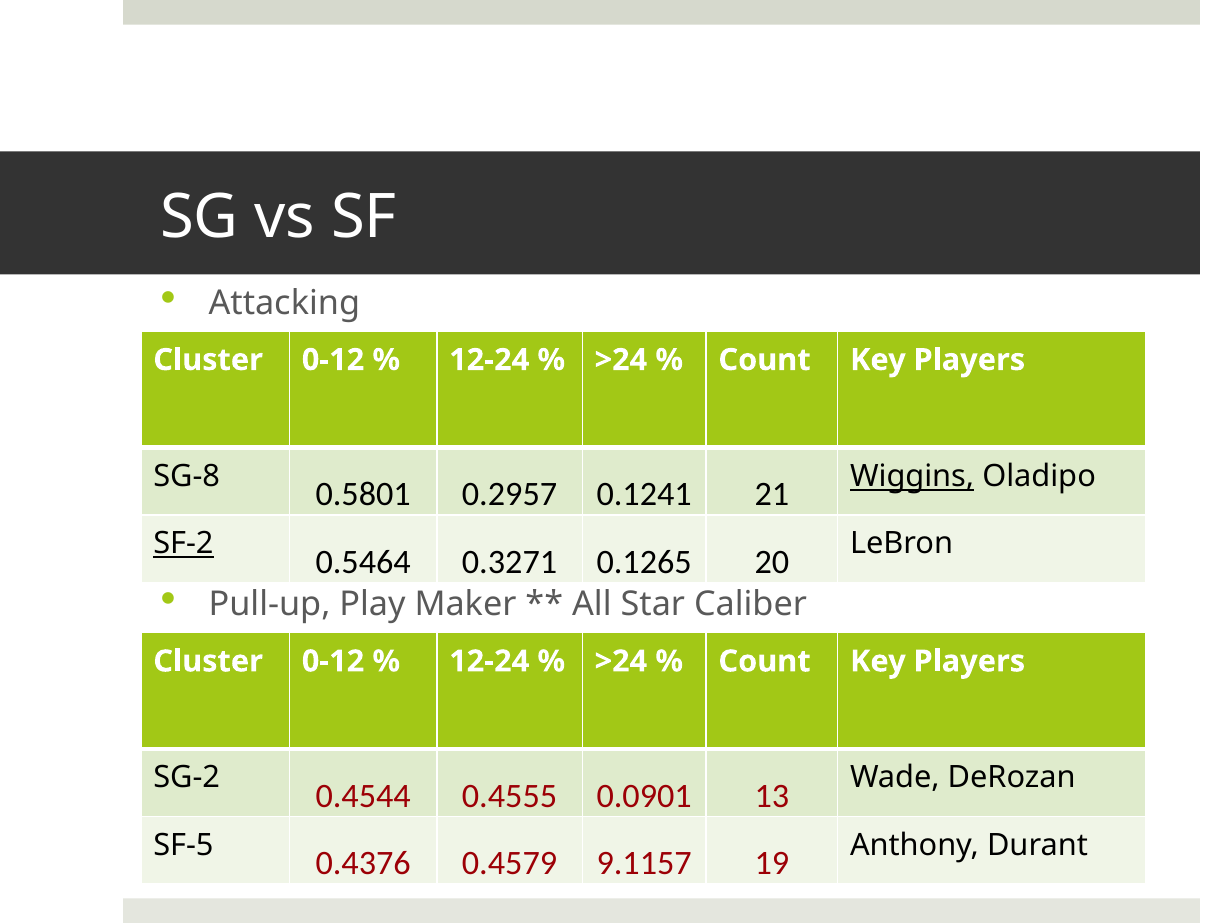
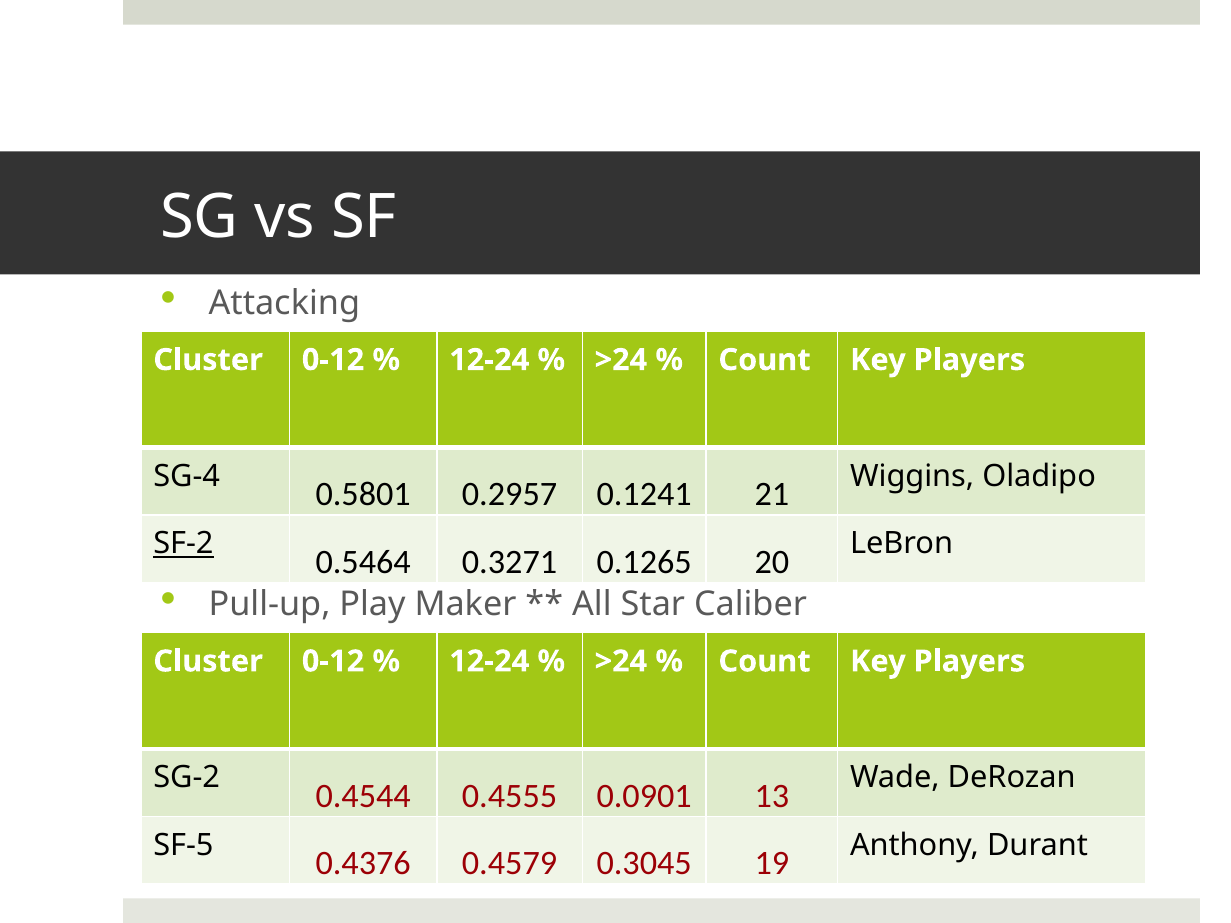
SG-8: SG-8 -> SG-4 (187, 477)
Wiggins underline: present -> none (912, 477)
9.1157: 9.1157 -> 0.3045 (644, 864)
